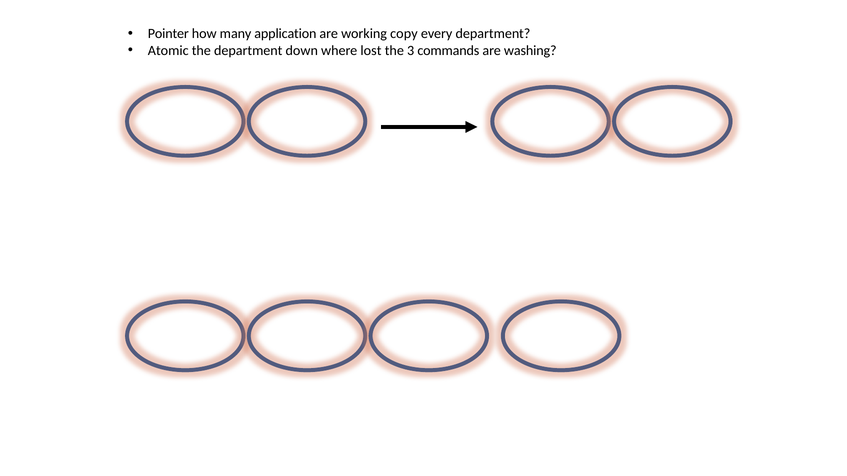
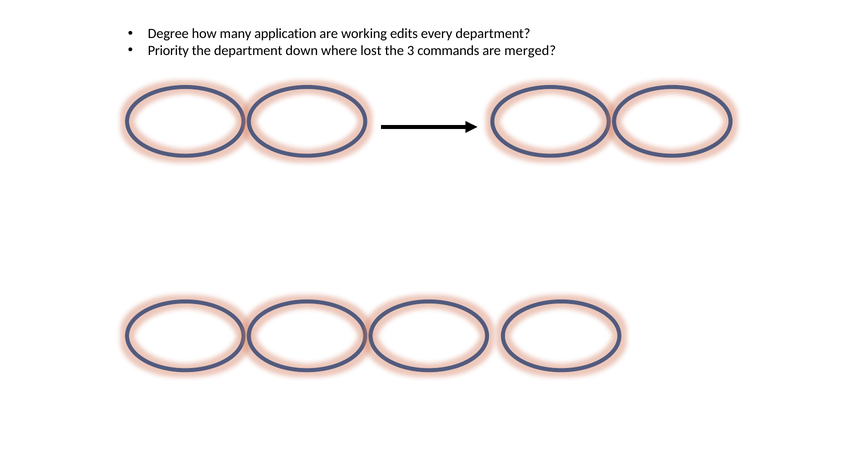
Pointer: Pointer -> Degree (168, 34)
copy: copy -> edits (404, 34)
Atomic: Atomic -> Priority (168, 51)
washing: washing -> merged (530, 51)
